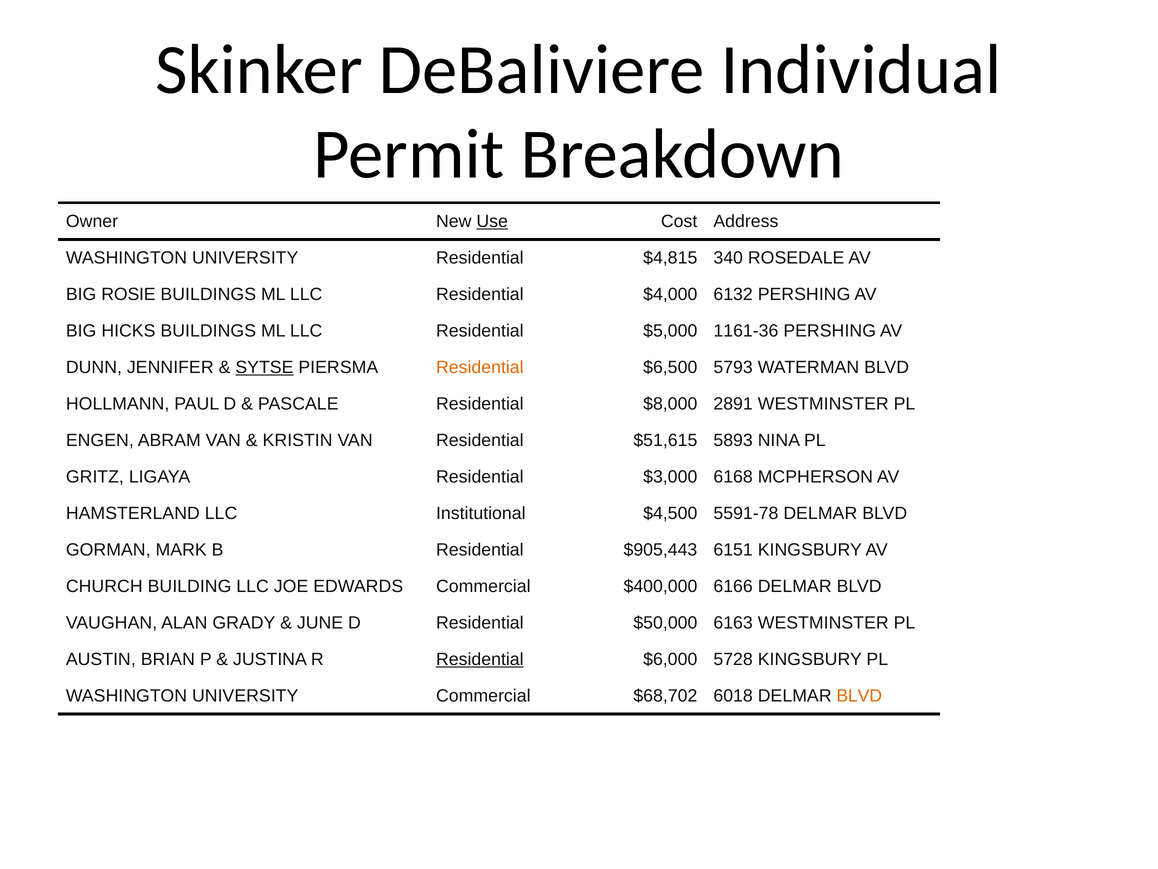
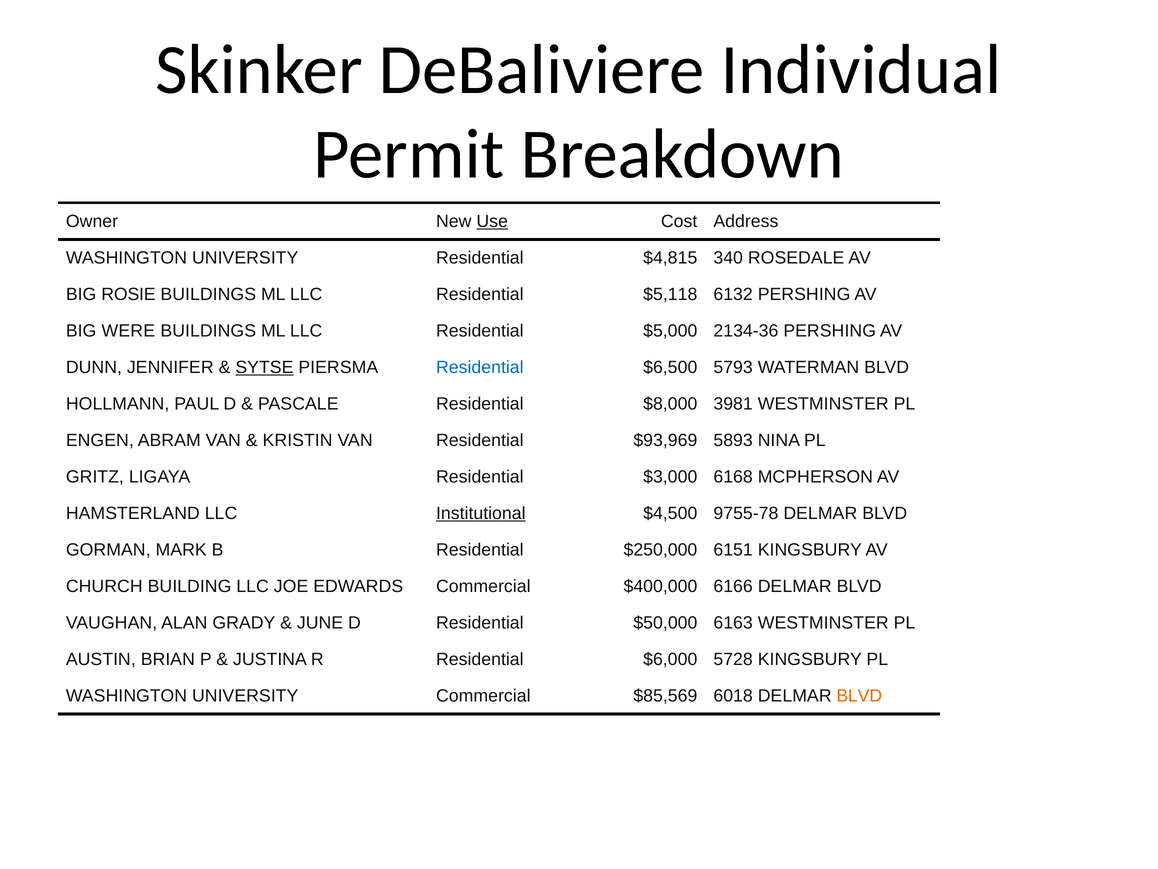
$4,000: $4,000 -> $5,118 (670, 294)
HICKS: HICKS -> WERE (128, 331)
1161-36: 1161-36 -> 2134-36 (746, 331)
Residential colour: orange -> blue (480, 367)
2891: 2891 -> 3981 (733, 404)
$51,615: $51,615 -> $93,969 (665, 440)
Institutional underline: none -> present (481, 513)
5591-78: 5591-78 -> 9755-78 (746, 513)
$905,443: $905,443 -> $250,000 (660, 550)
Residential underline: present -> none (480, 659)
$68,702: $68,702 -> $85,569 (665, 696)
